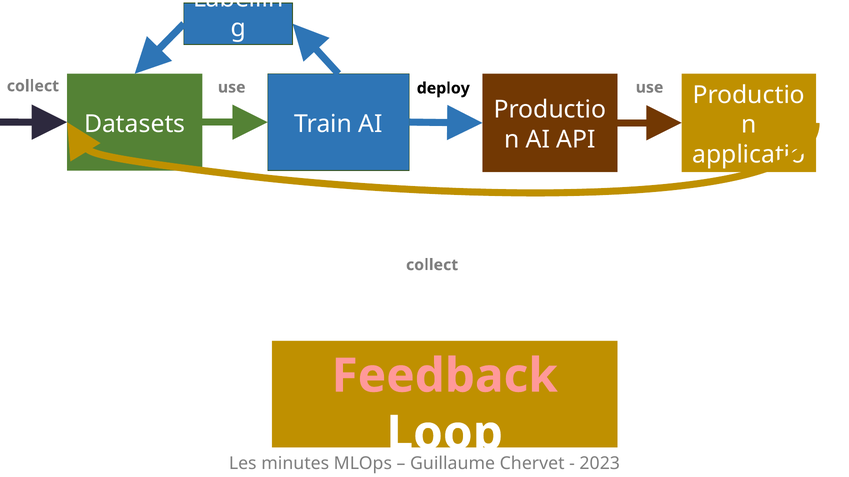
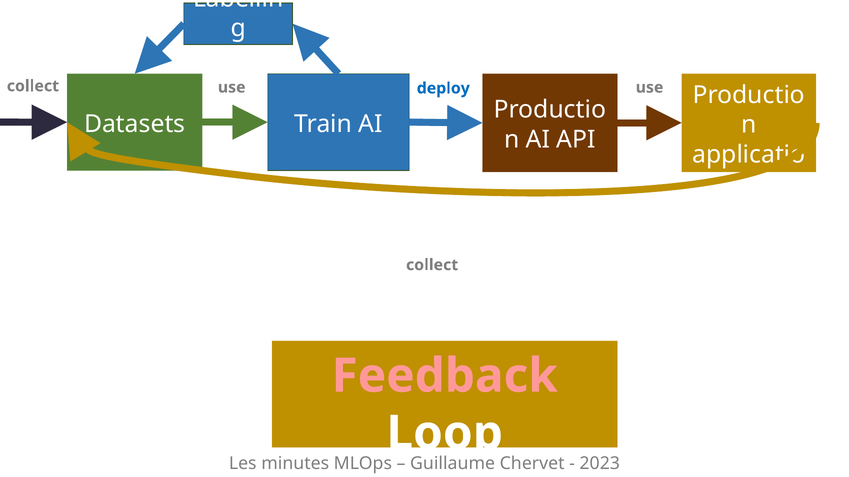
deploy colour: black -> blue (443, 88)
